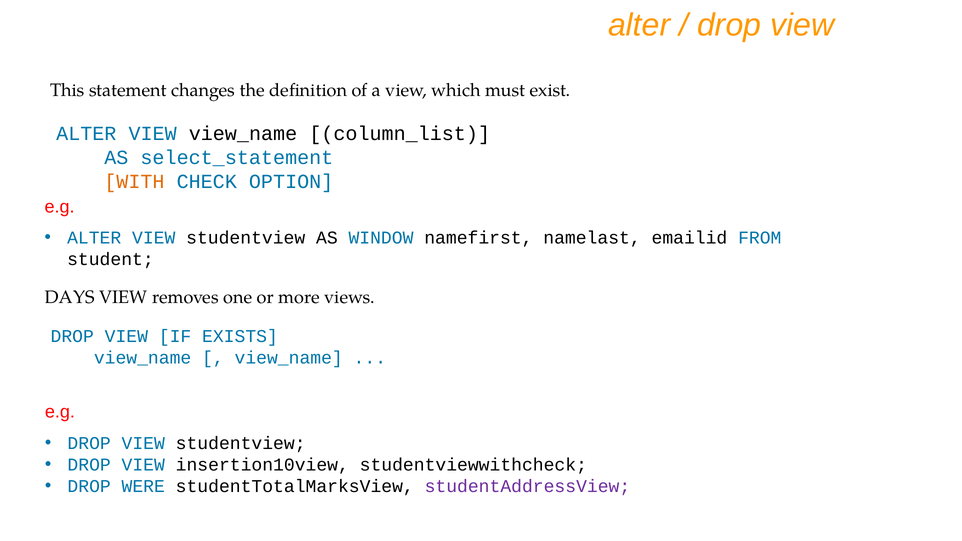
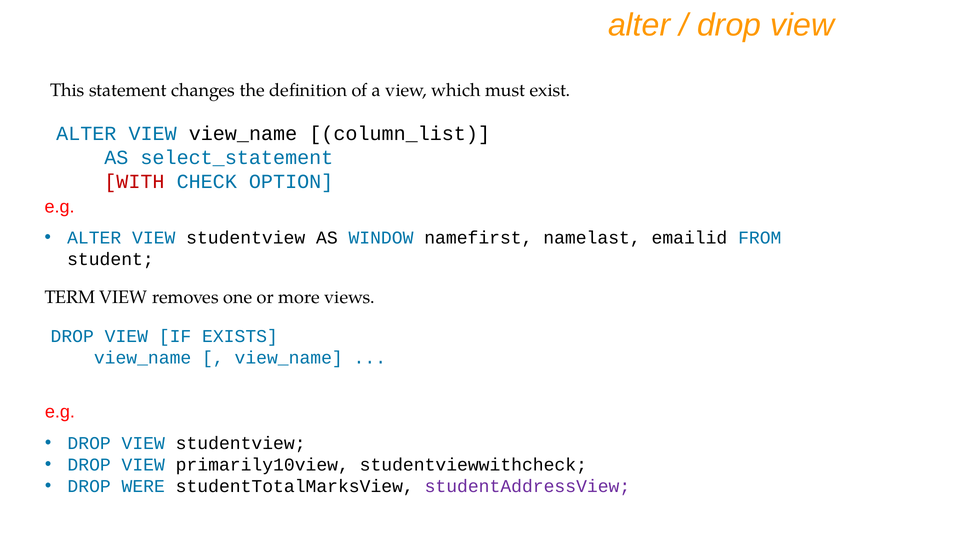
WITH colour: orange -> red (134, 182)
DAYS: DAYS -> TERM (70, 298)
insertion10view: insertion10view -> primarily10view (262, 465)
